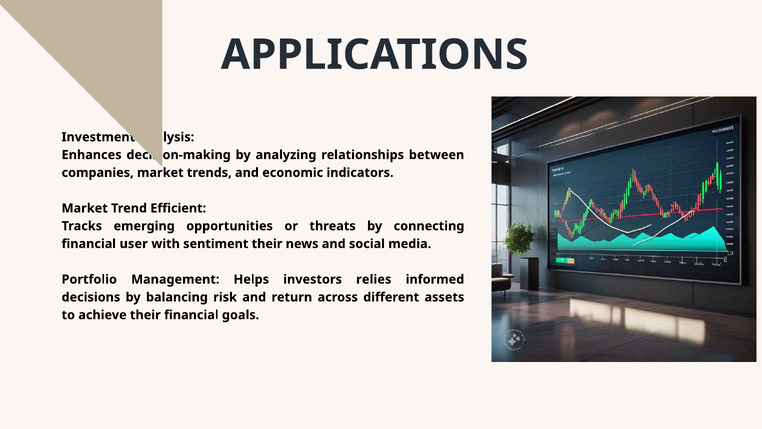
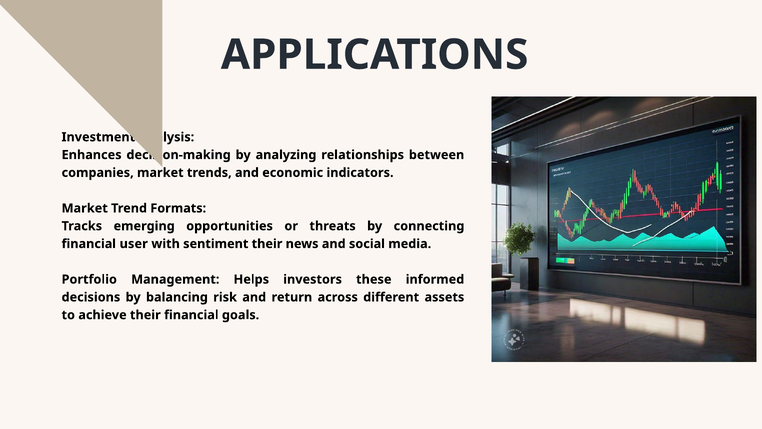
Efficient: Efficient -> Formats (178, 208)
relies: relies -> these (374, 279)
